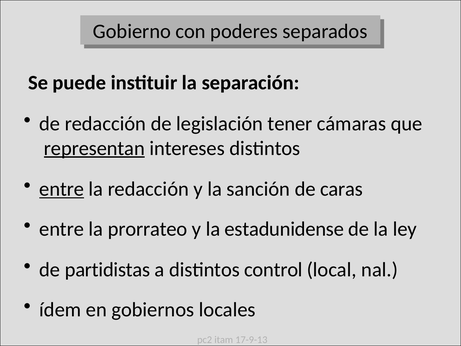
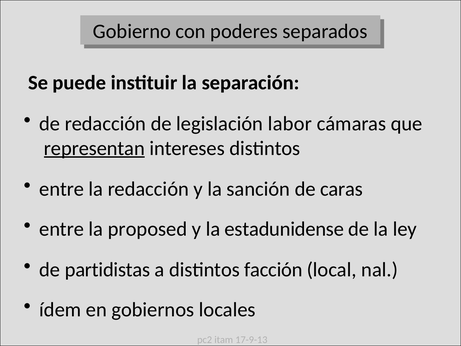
tener: tener -> labor (290, 124)
entre underline: present -> none (62, 189)
prorrateo: prorrateo -> proposed (147, 229)
control: control -> facción (273, 270)
